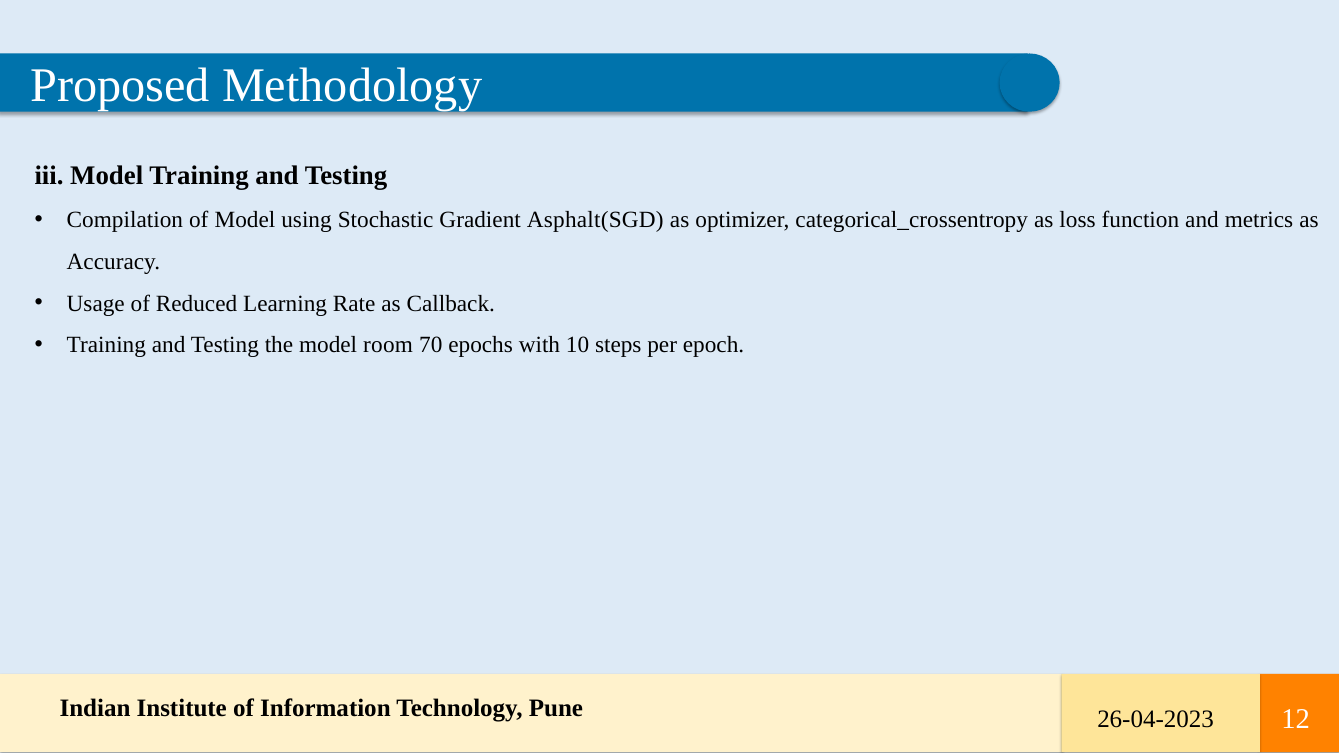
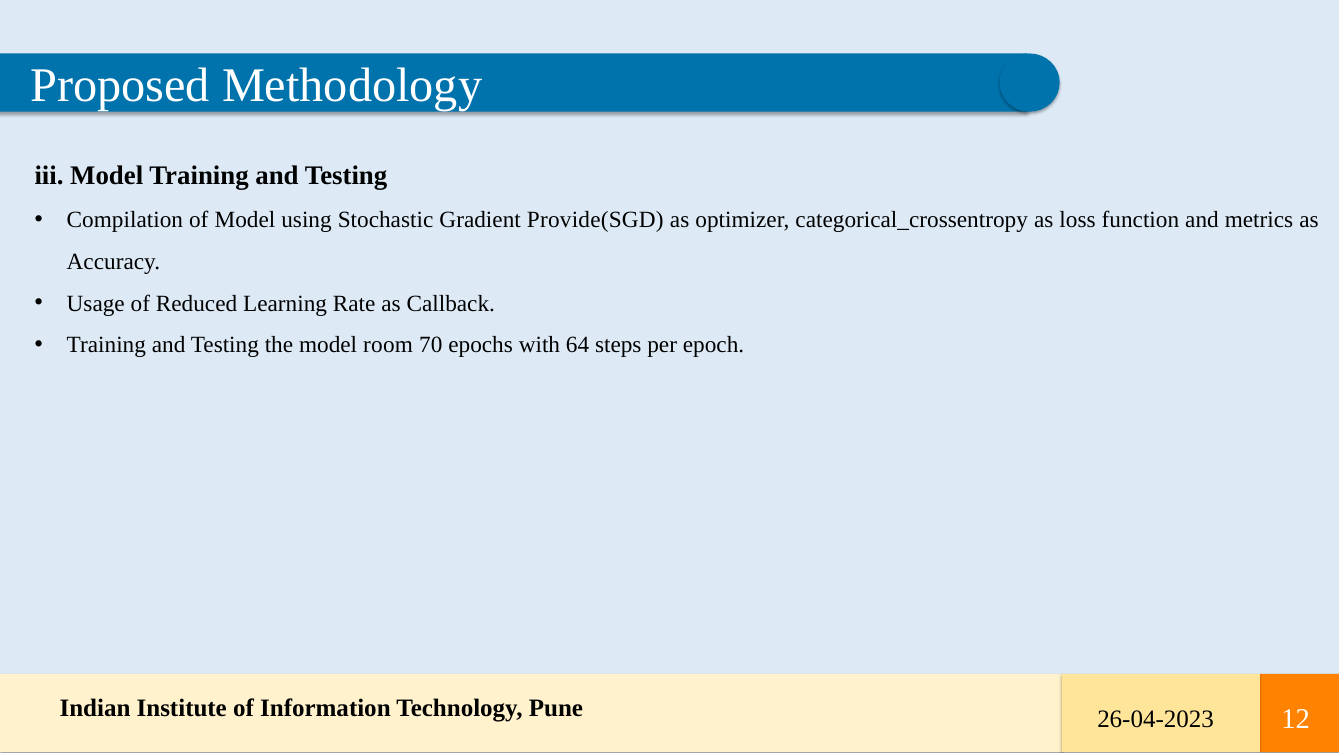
Asphalt(SGD: Asphalt(SGD -> Provide(SGD (595, 220)
10: 10 -> 64 (578, 345)
